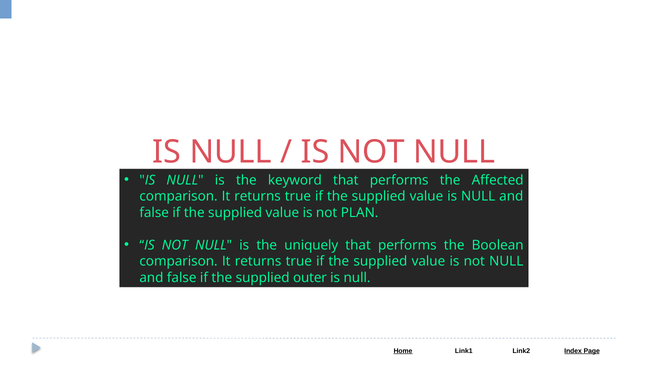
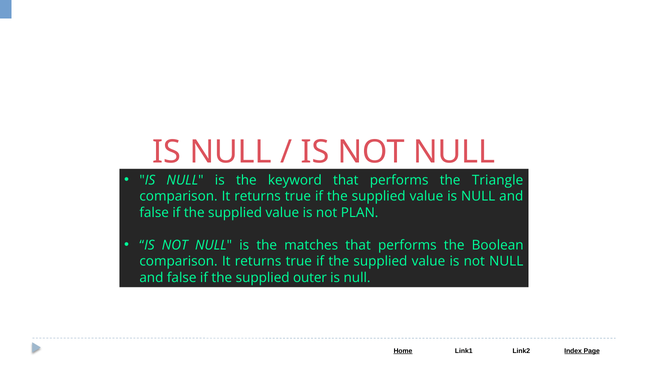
Affected: Affected -> Triangle (498, 180)
uniquely: uniquely -> matches (311, 245)
